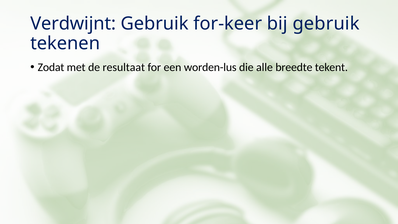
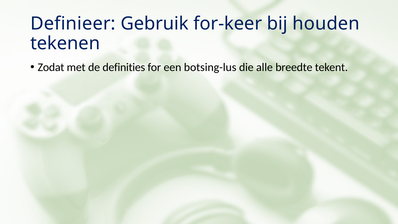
Verdwijnt: Verdwijnt -> Definieer (73, 24)
bij gebruik: gebruik -> houden (326, 24)
resultaat: resultaat -> definities (124, 67)
worden-lus: worden-lus -> botsing-lus (210, 67)
